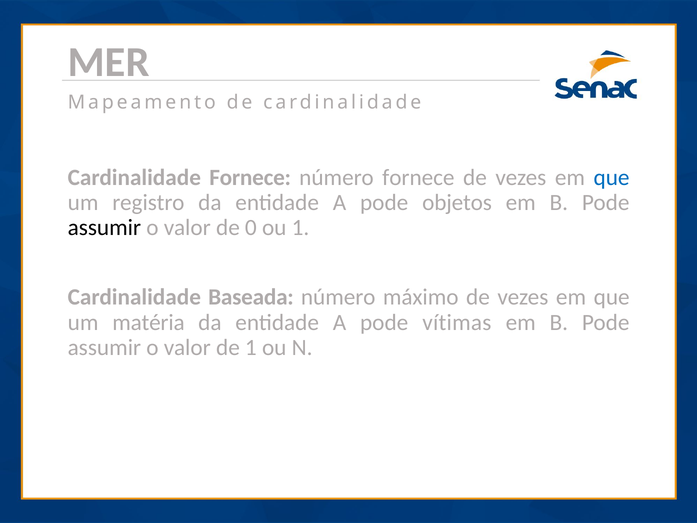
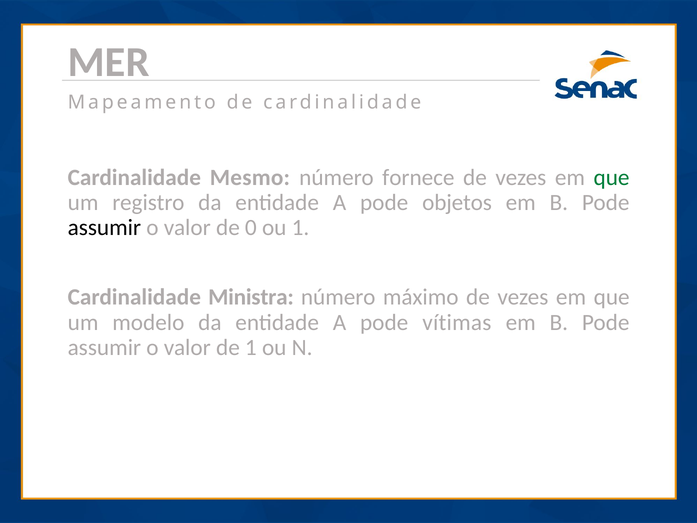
Cardinalidade Fornece: Fornece -> Mesmo (250, 177)
que colour: blue -> green (612, 177)
Baseada: Baseada -> Ministra (251, 297)
matéria: matéria -> modelo (148, 322)
